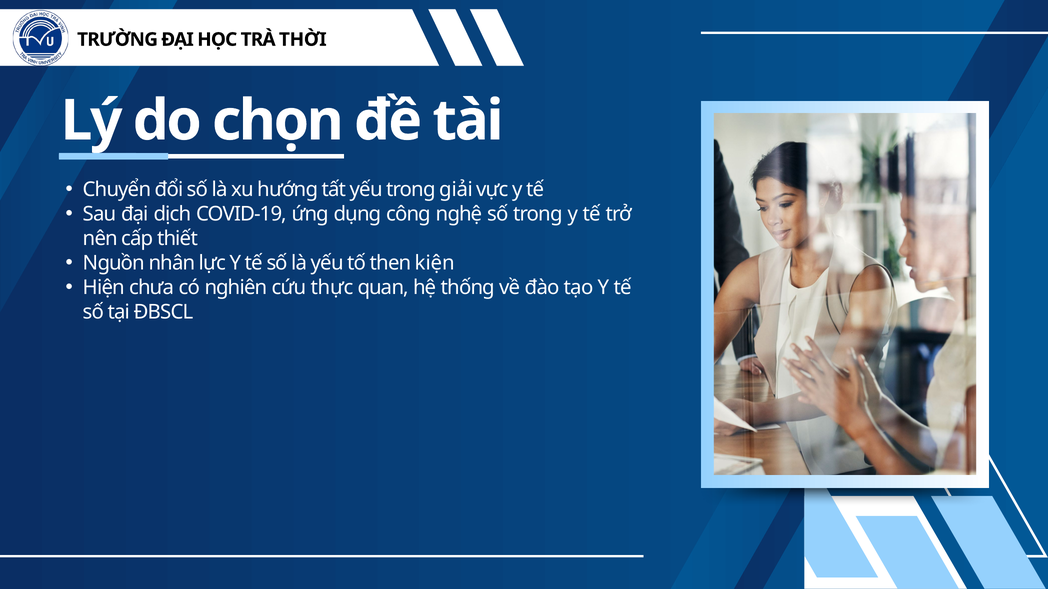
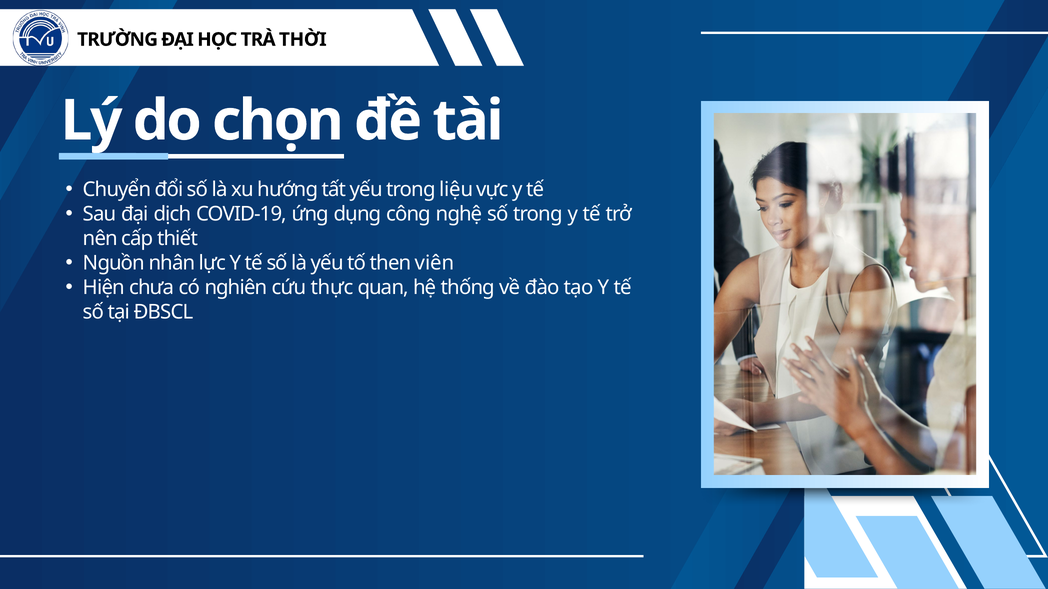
giải: giải -> liệu (456, 190)
kiện: kiện -> viên (435, 263)
